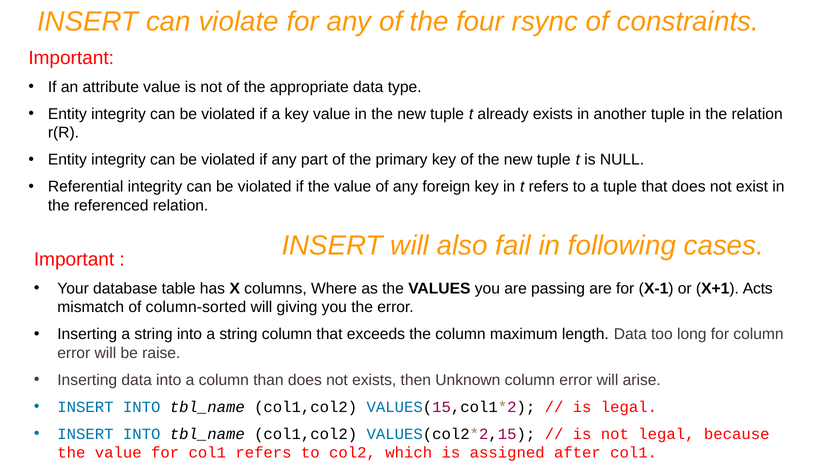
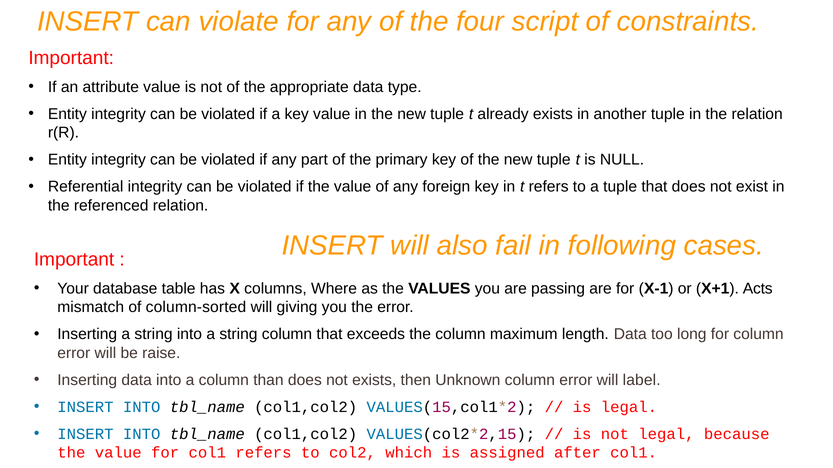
rsync: rsync -> script (545, 22)
arise: arise -> label (642, 380)
